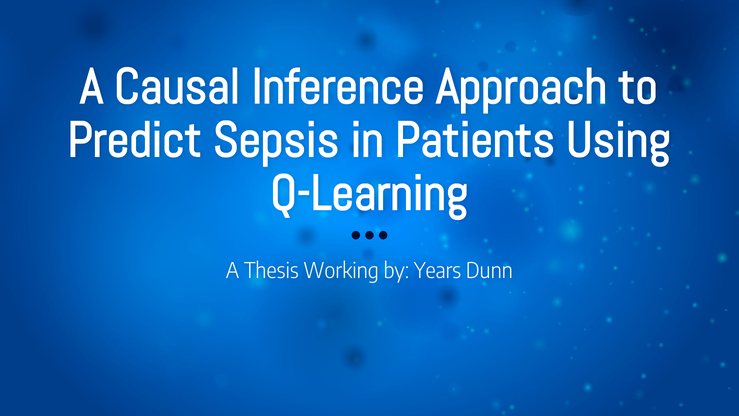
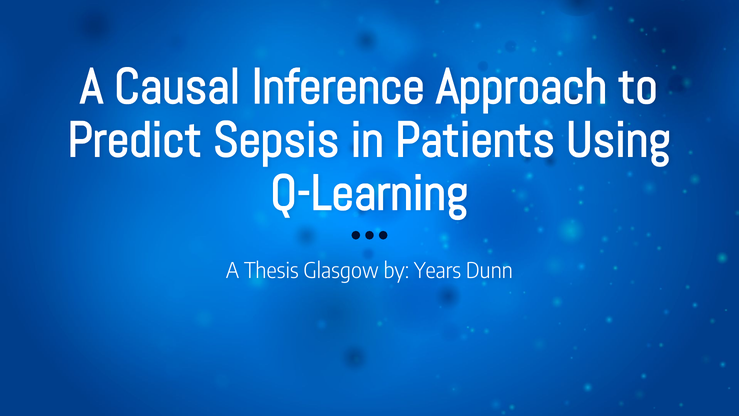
Working: Working -> Glasgow (341, 271)
